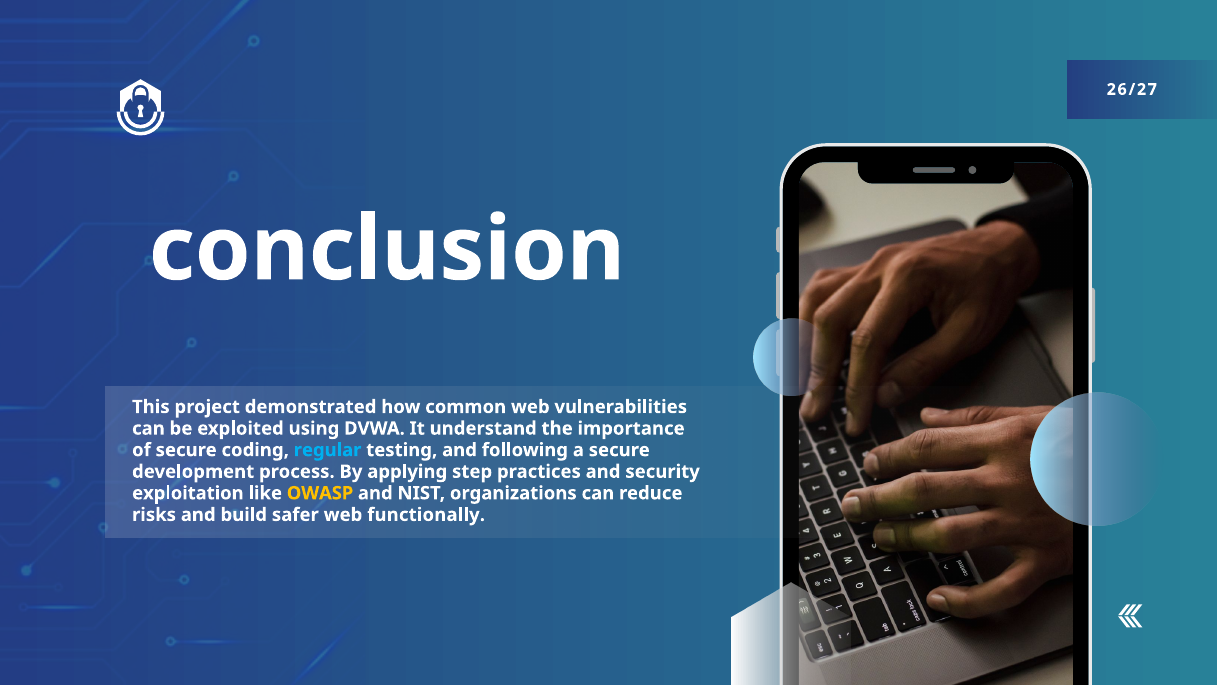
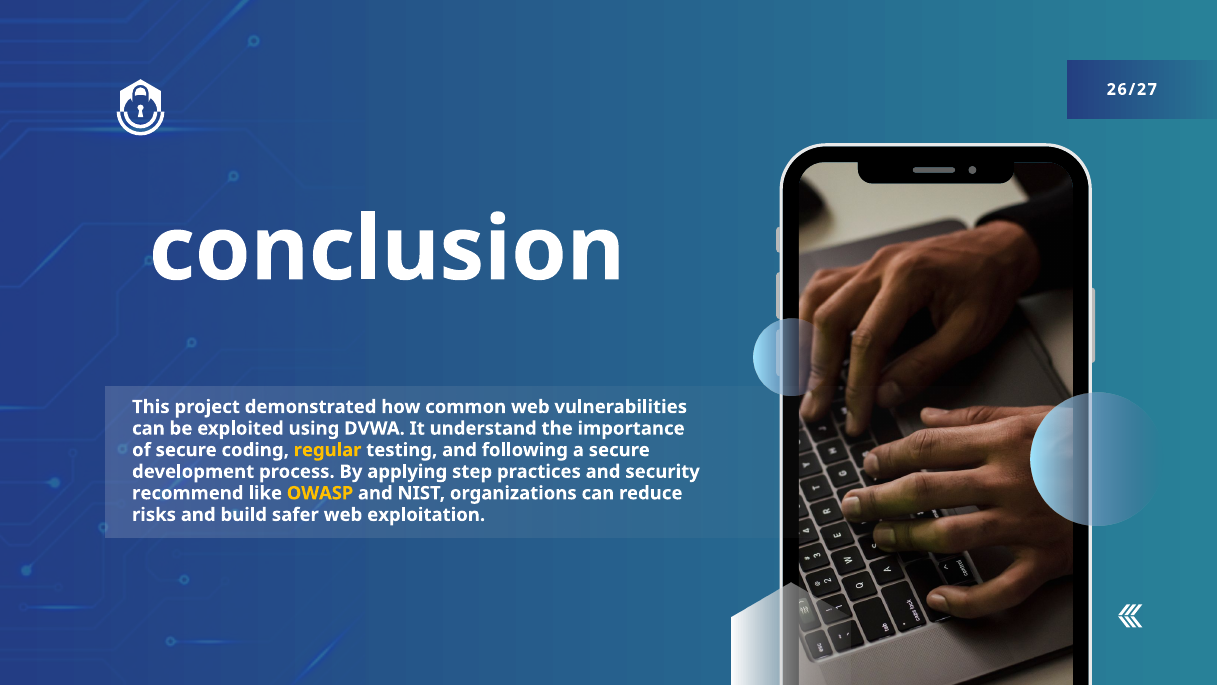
regular colour: light blue -> yellow (328, 450)
exploitation: exploitation -> recommend (188, 493)
functionally: functionally -> exploitation (426, 514)
